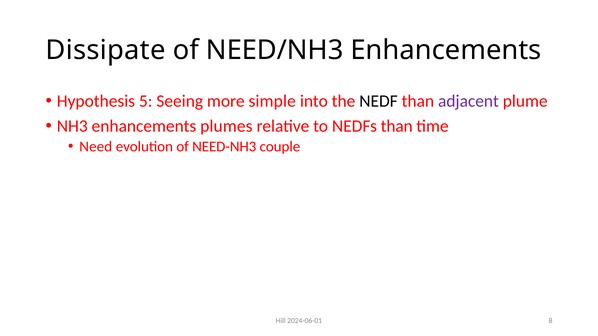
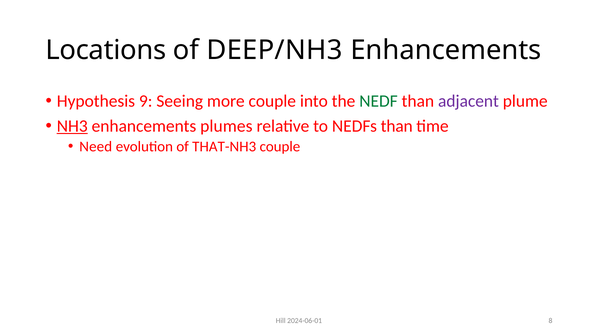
Dissipate: Dissipate -> Locations (106, 50)
NEED/NH3: NEED/NH3 -> DEEP/NH3 (274, 50)
5: 5 -> 9 (146, 101)
more simple: simple -> couple (272, 101)
NEDF colour: black -> green (379, 101)
NH3 underline: none -> present (72, 126)
NEED-NH3: NEED-NH3 -> THAT-NH3 (224, 147)
